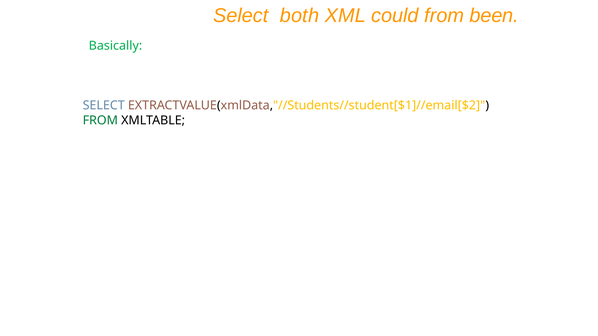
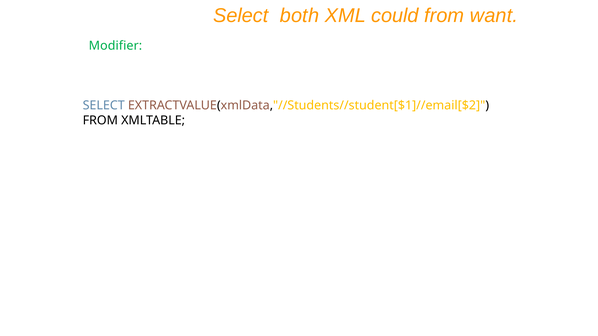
been: been -> want (494, 16)
Basically: Basically -> Modifier (115, 46)
FROM colour: green -> black (100, 120)
